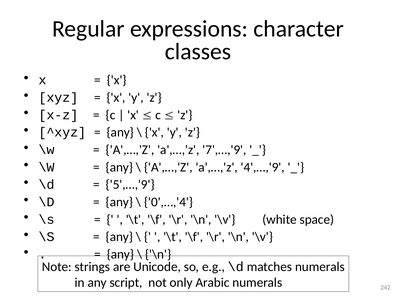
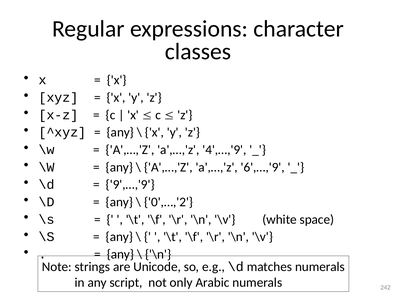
7',…,'9: 7',…,'9 -> 4',…,'9 (224, 150)
4',…,'9: 4',…,'9 -> 6',…,'9 (263, 167)
5',…,'9: 5',…,'9 -> 9',…,'9 (130, 185)
0',…,'4: 0',…,'4 -> 0',…,'2 (169, 202)
